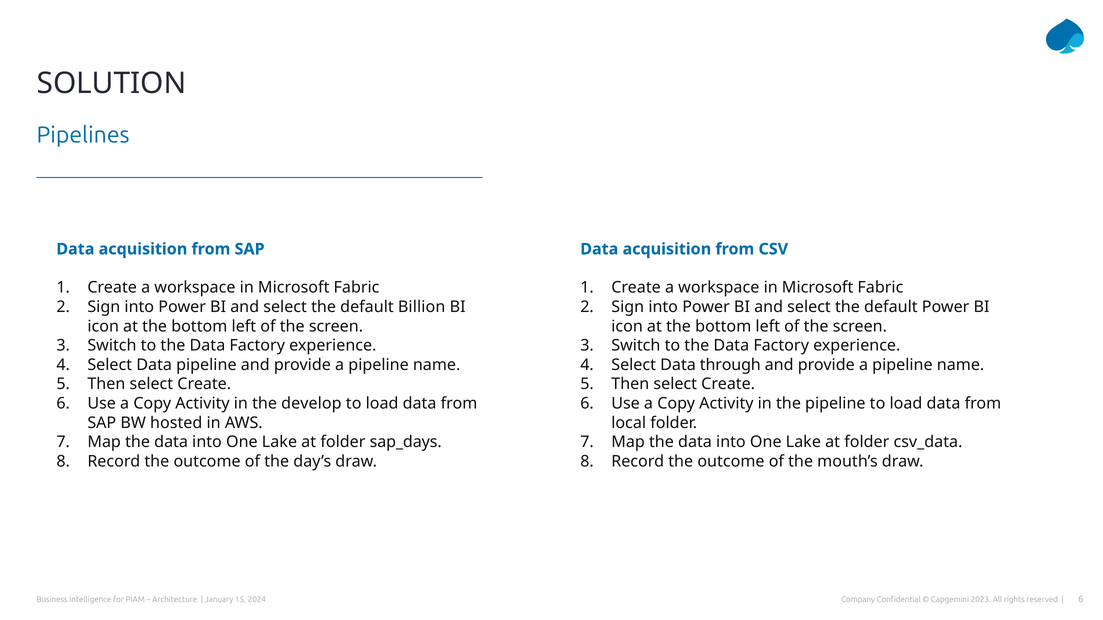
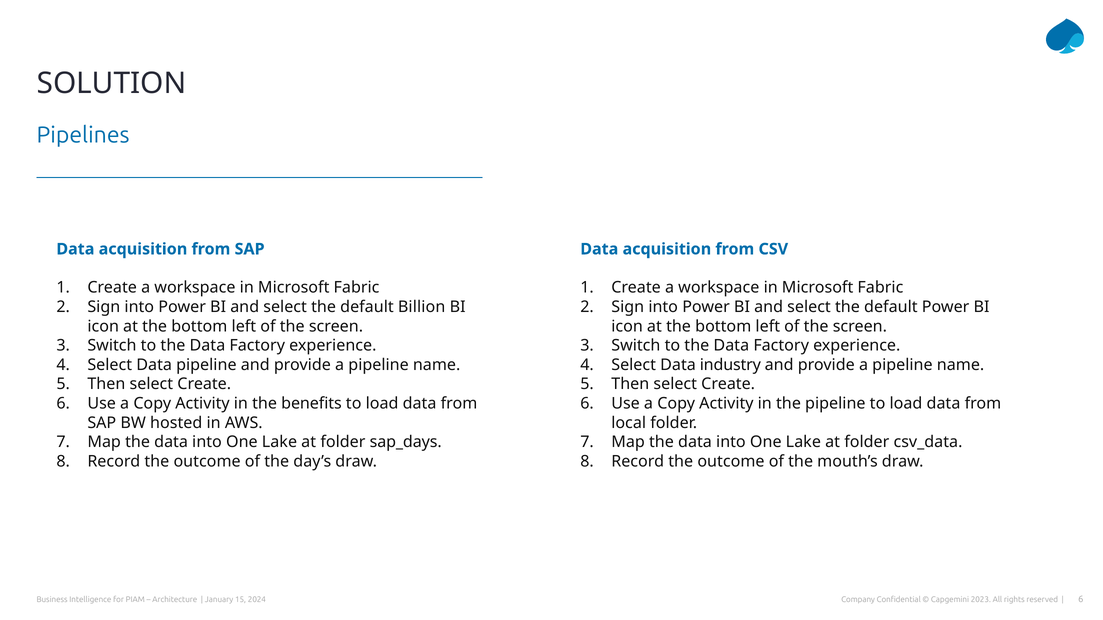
through: through -> industry (730, 365)
develop: develop -> benefits (311, 404)
